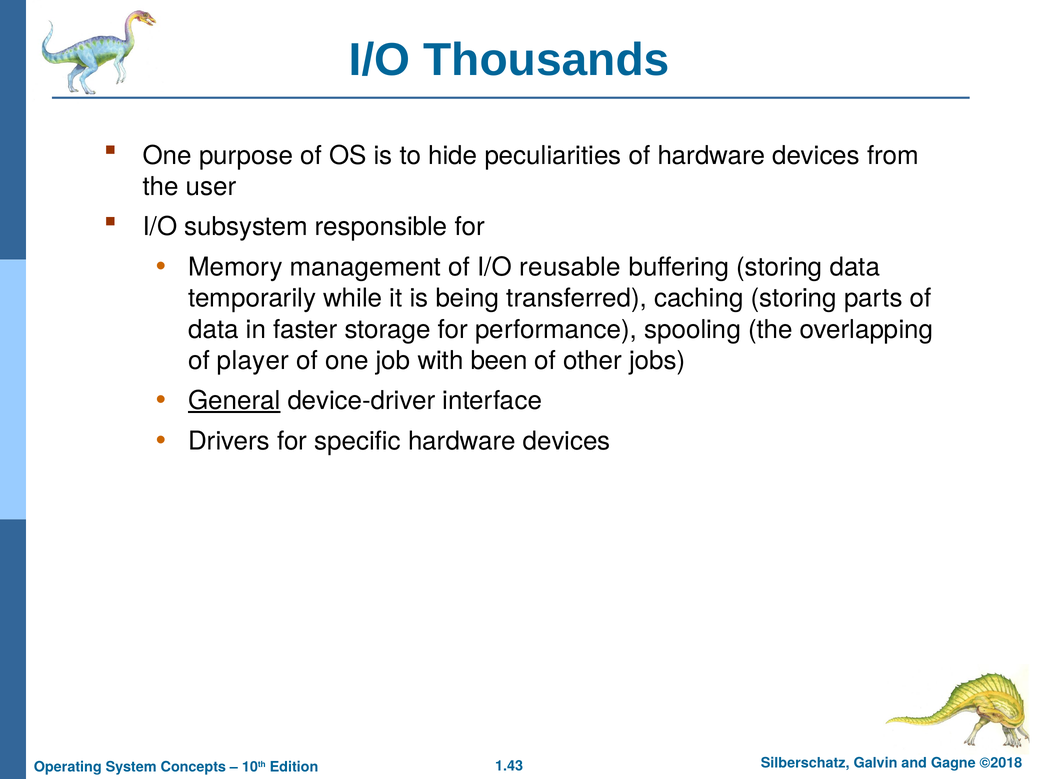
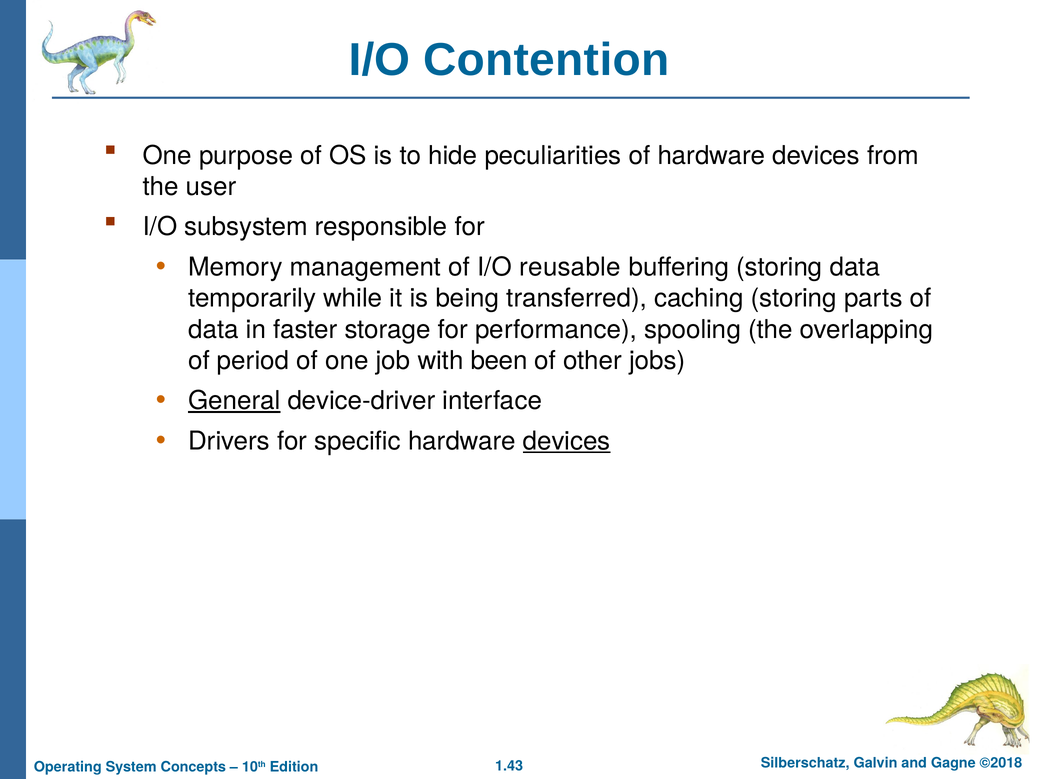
Thousands: Thousands -> Contention (546, 60)
player: player -> period (253, 361)
devices underline: none -> present (567, 441)
